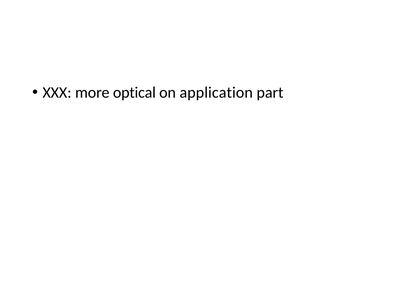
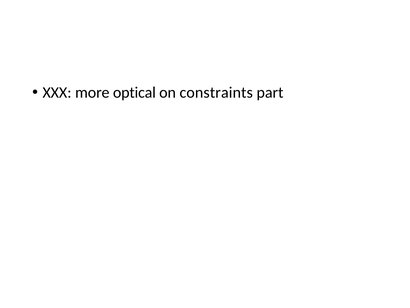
application: application -> constraints (216, 92)
